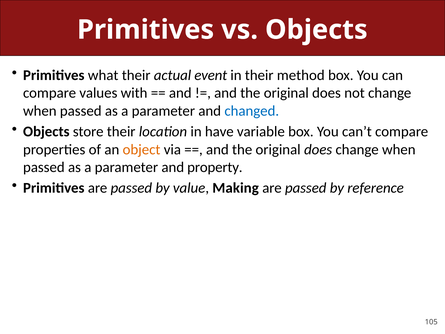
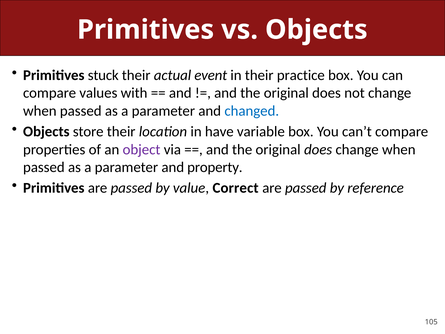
what: what -> stuck (103, 75)
method: method -> practice (301, 75)
object colour: orange -> purple (142, 149)
Making: Making -> Correct (236, 188)
